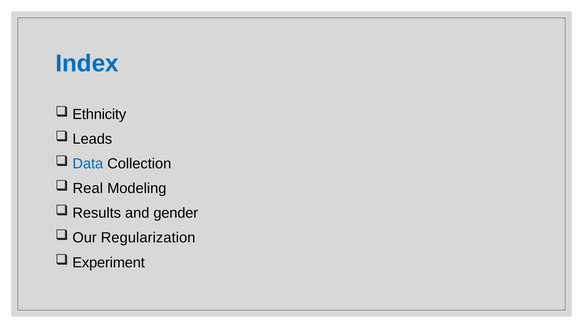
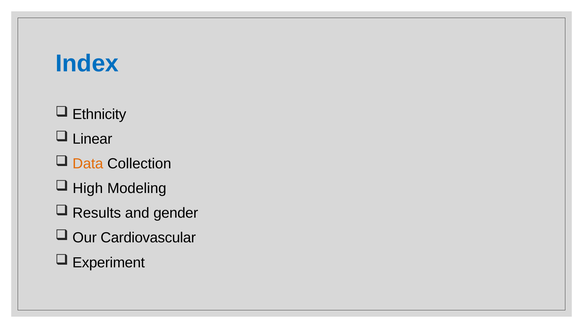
Leads: Leads -> Linear (92, 139)
Data colour: blue -> orange (88, 164)
Real: Real -> High (88, 188)
Regularization: Regularization -> Cardiovascular (148, 238)
